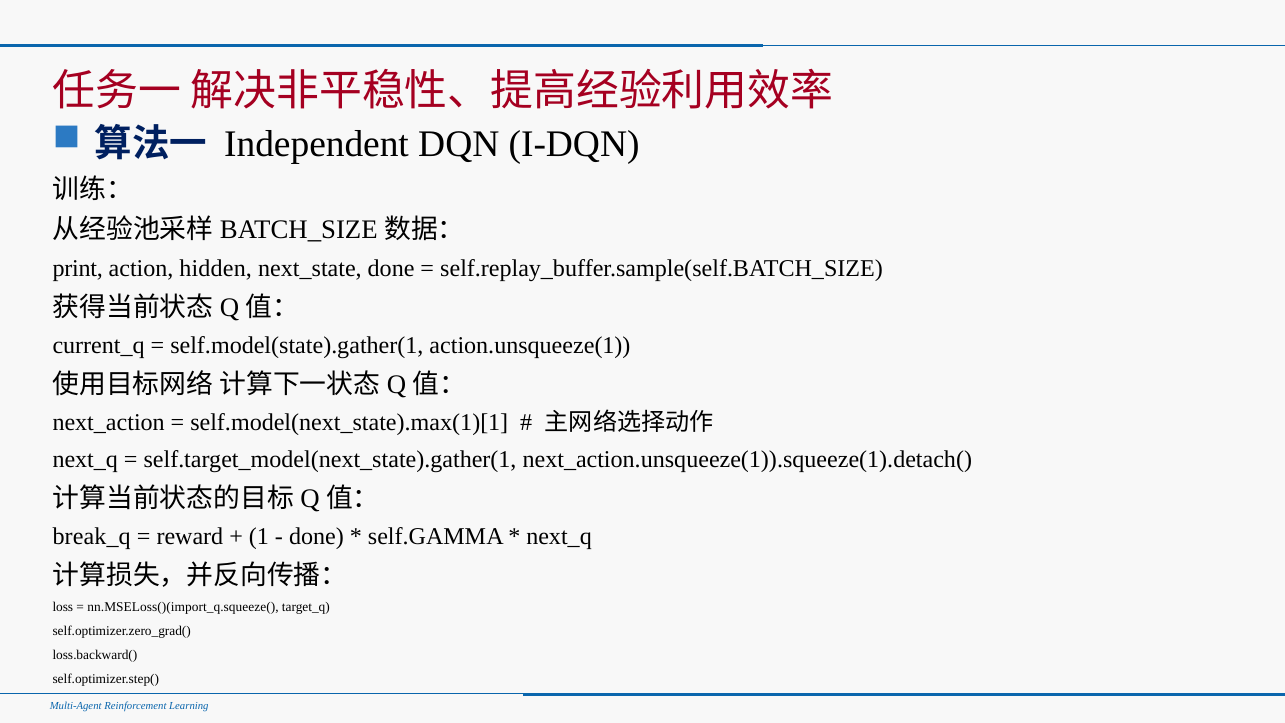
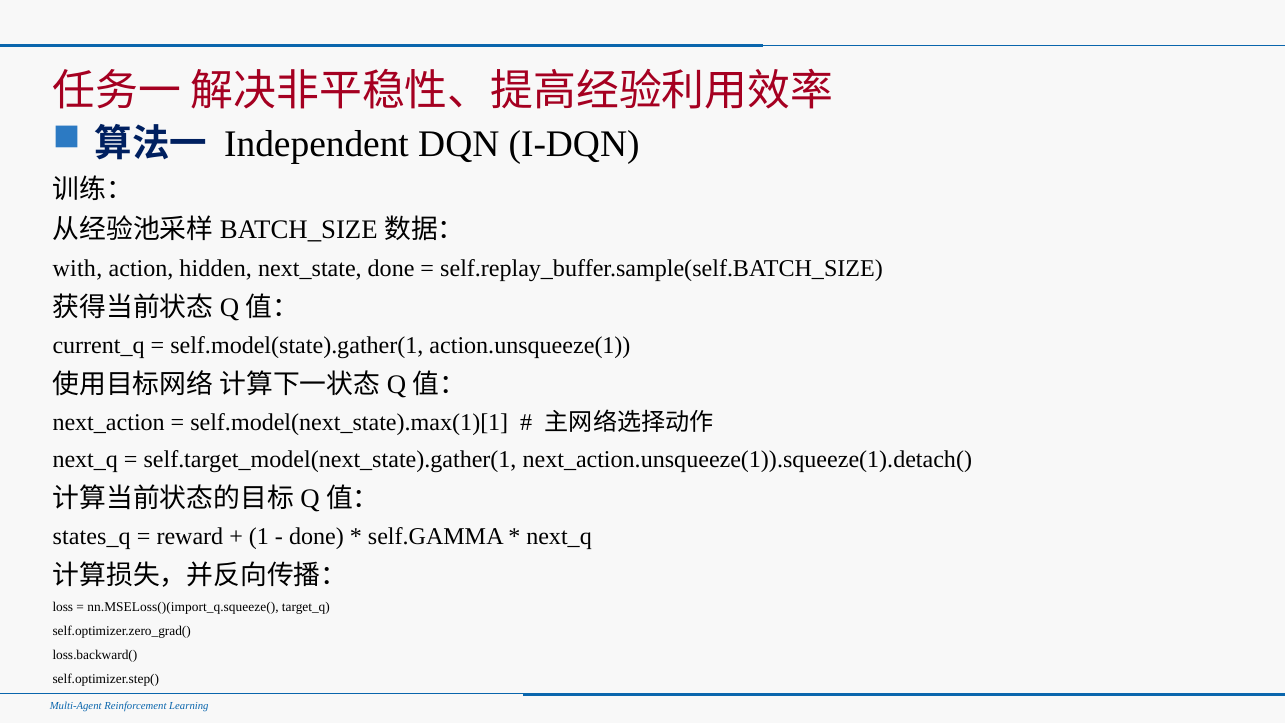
print: print -> with (77, 268)
break_q: break_q -> states_q (92, 537)
